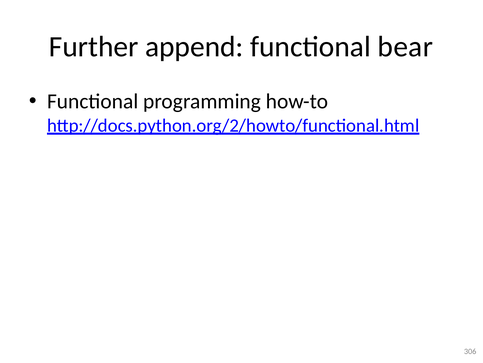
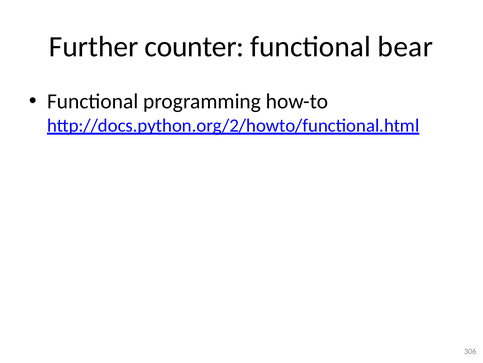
append: append -> counter (194, 47)
